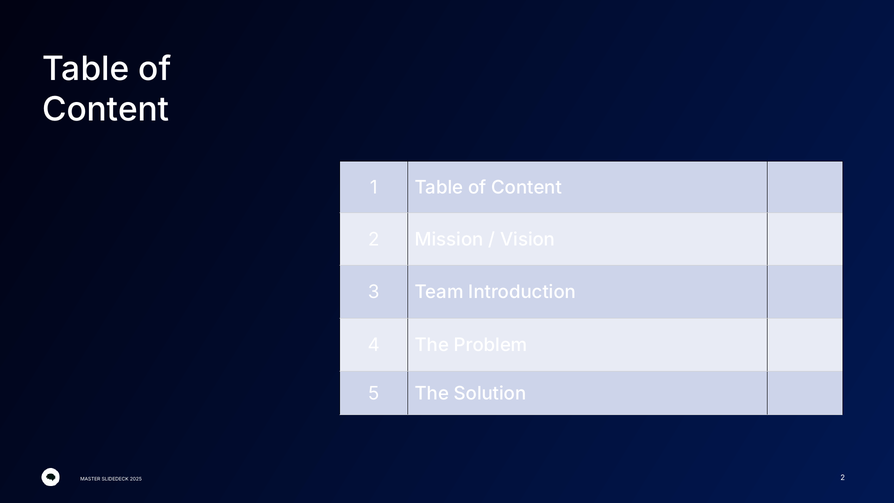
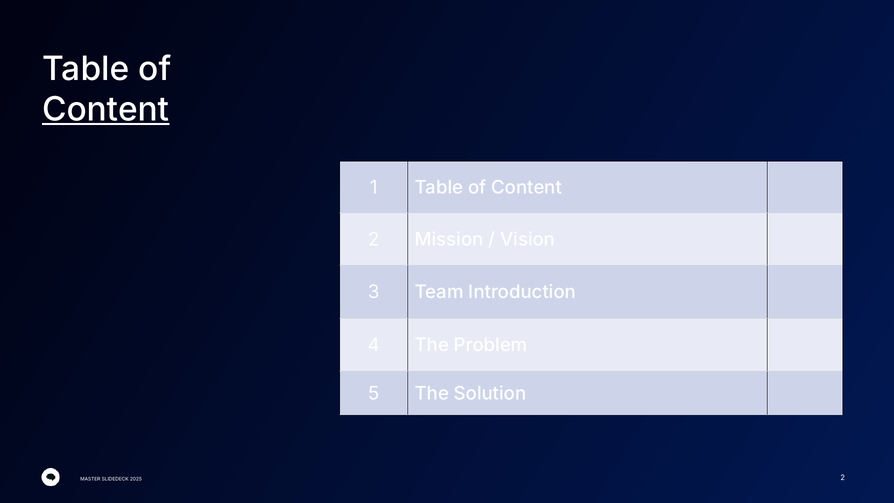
Content underline: none -> present (106, 109)
